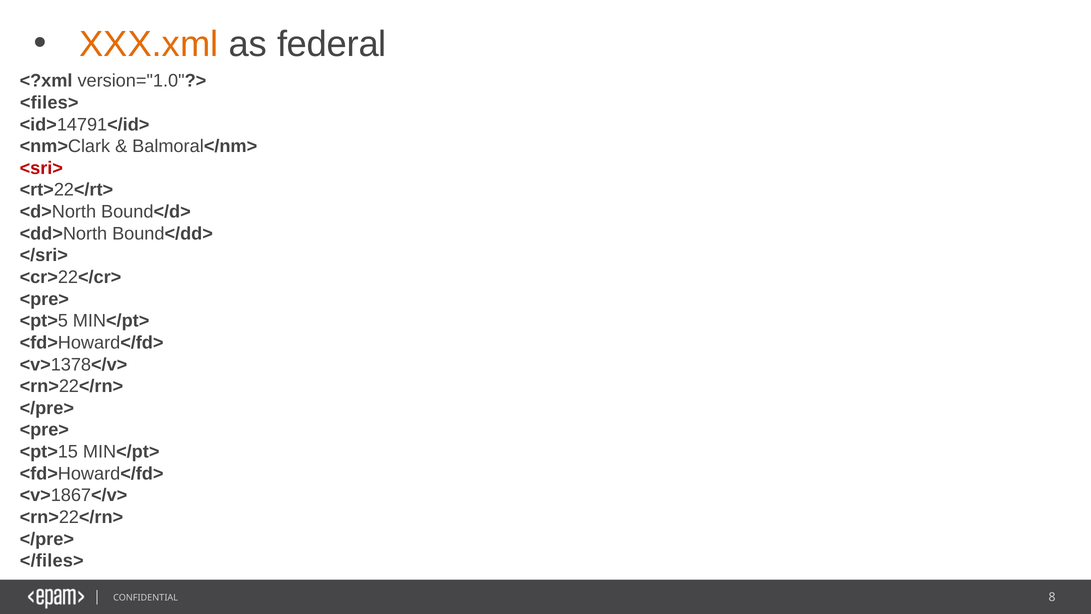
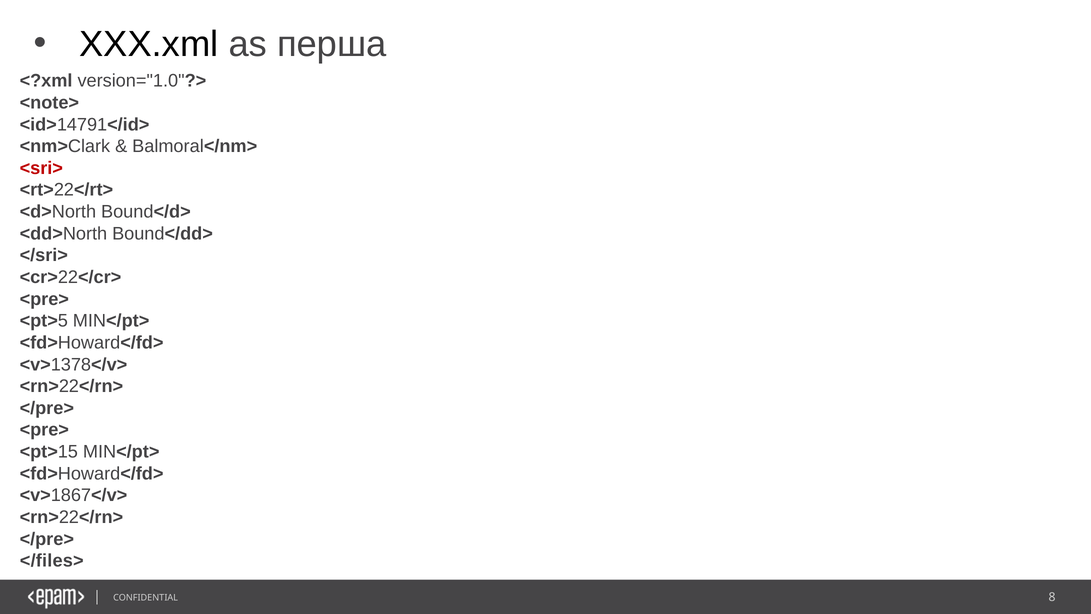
XXX.xml colour: orange -> black (149, 44)
federal: federal -> перша (332, 44)
<files>: <files> -> <note> (49, 103)
